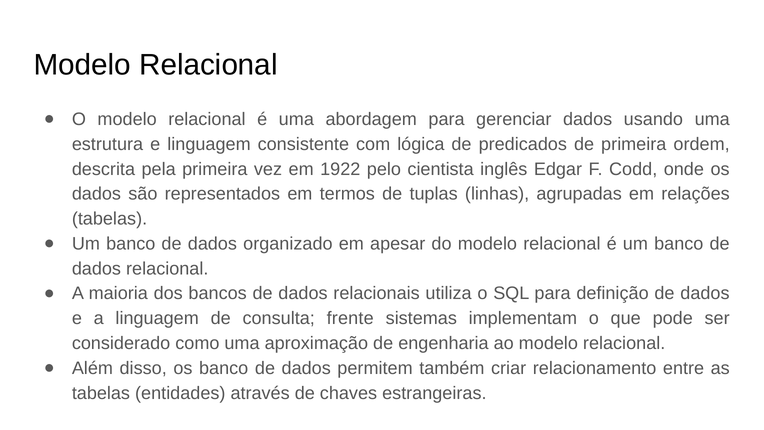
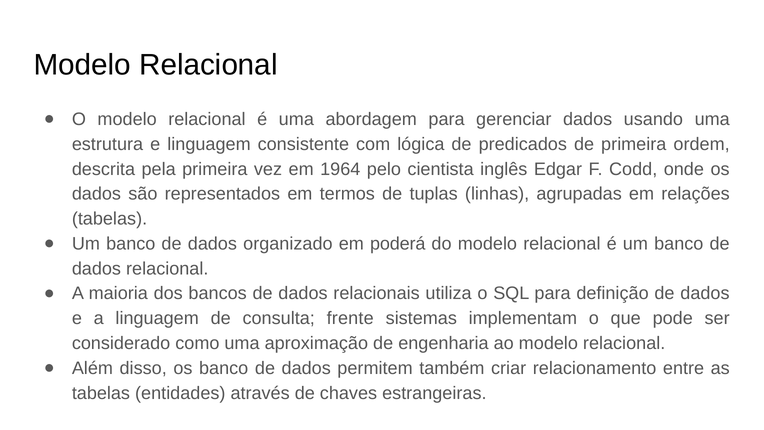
1922: 1922 -> 1964 (340, 169)
apesar: apesar -> poderá (398, 244)
